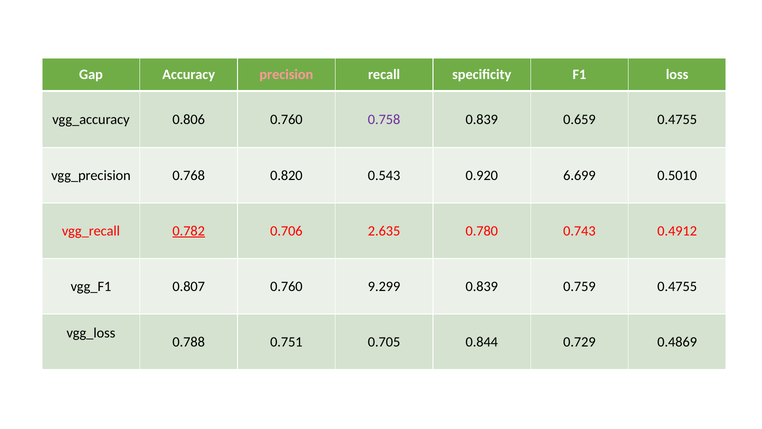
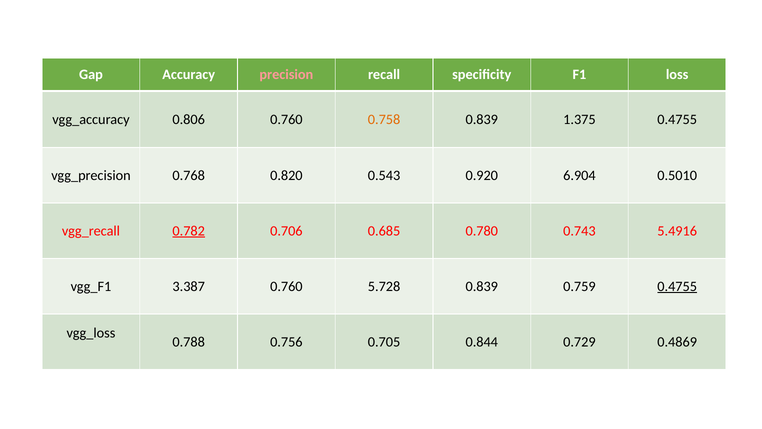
0.758 colour: purple -> orange (384, 119)
0.659: 0.659 -> 1.375 (579, 119)
6.699: 6.699 -> 6.904 (579, 175)
2.635: 2.635 -> 0.685 (384, 231)
0.4912: 0.4912 -> 5.4916 (677, 231)
0.807: 0.807 -> 3.387 (189, 286)
9.299: 9.299 -> 5.728 (384, 286)
0.4755 underline: none -> present (677, 286)
0.751: 0.751 -> 0.756 (286, 342)
